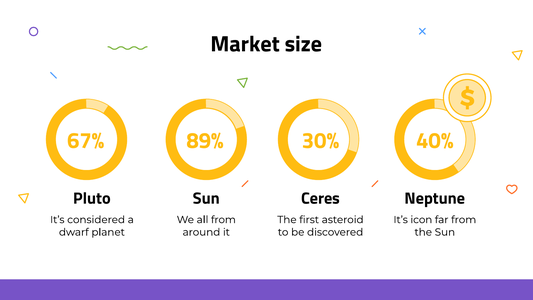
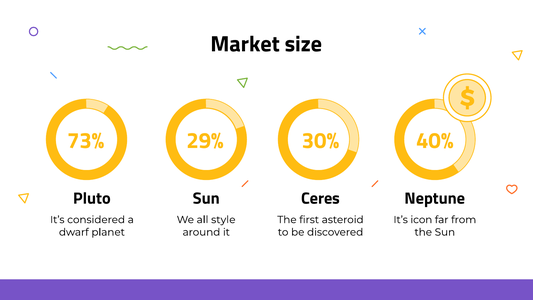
67%: 67% -> 73% (86, 141)
89%: 89% -> 29% (205, 141)
all from: from -> style (223, 220)
